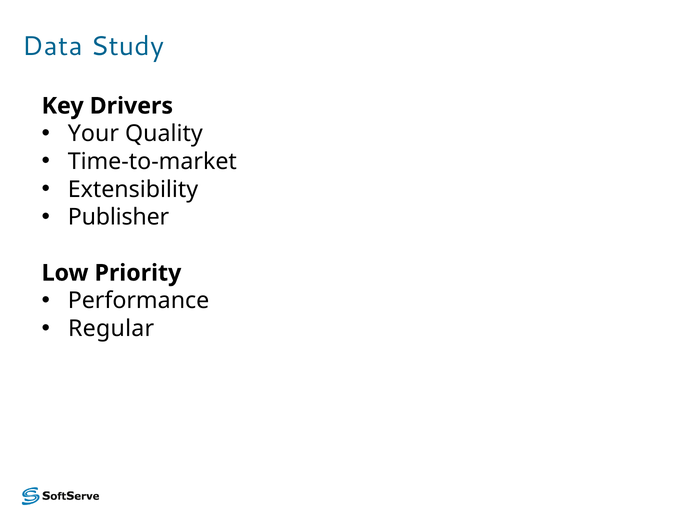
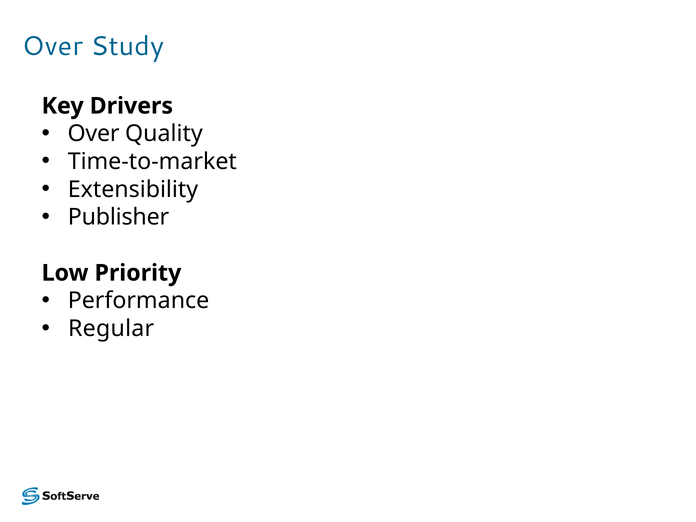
Data: Data -> Over (53, 47)
Your: Your -> Over (94, 134)
